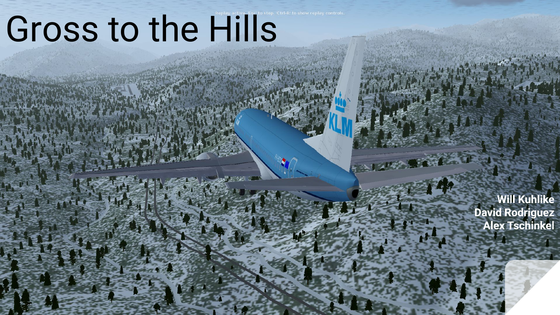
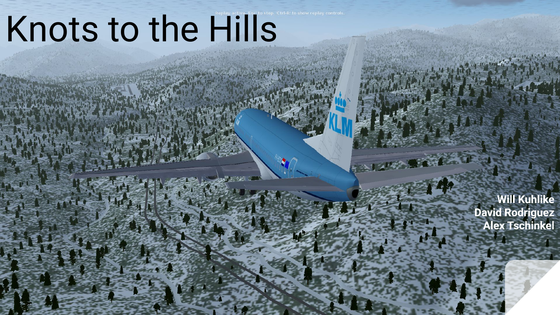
Gross: Gross -> Knots (52, 30)
